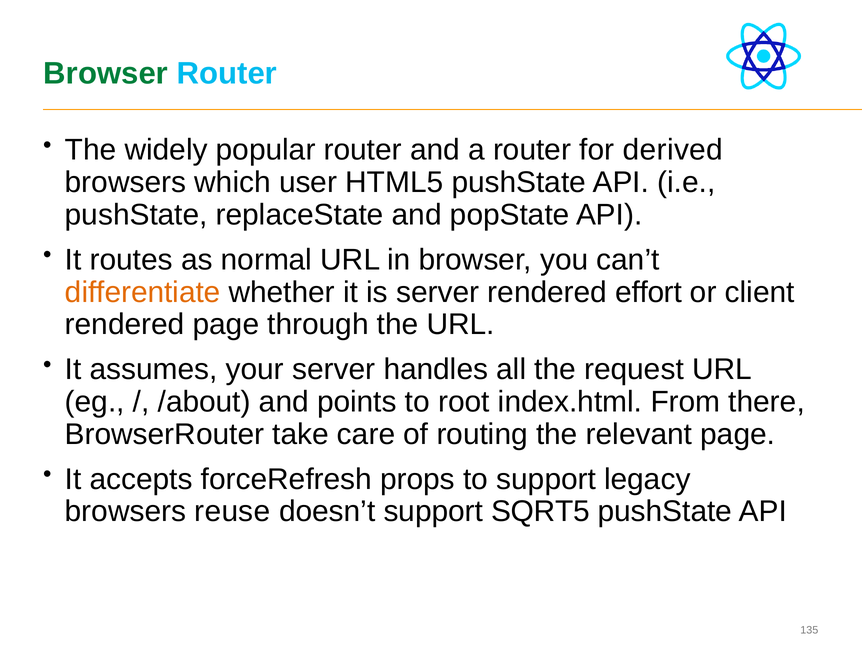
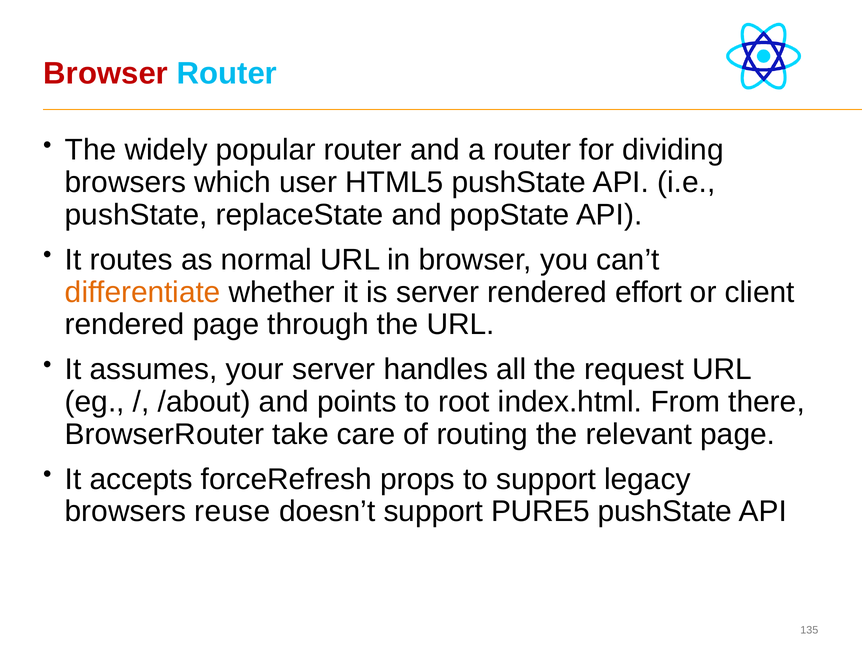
Browser colour: green -> red (106, 74)
derived: derived -> dividing (673, 150)
SQRT5: SQRT5 -> PURE5 (541, 512)
